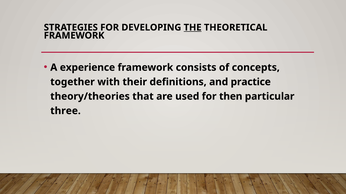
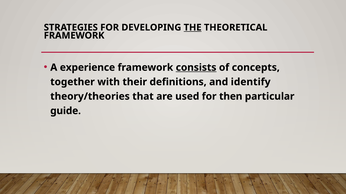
consists underline: none -> present (196, 68)
practice: practice -> identify (251, 82)
three: three -> guide (66, 111)
